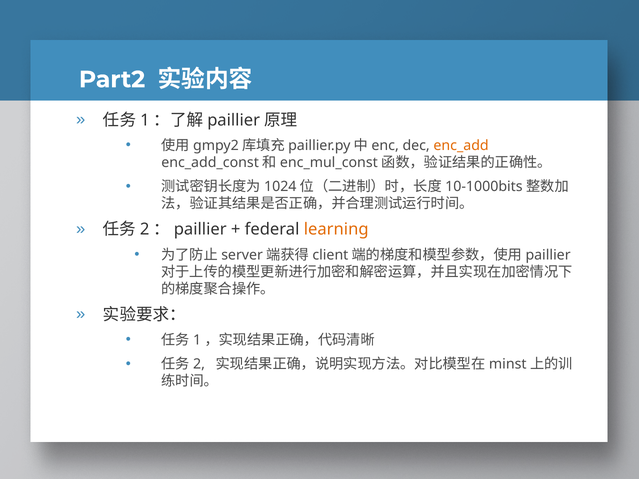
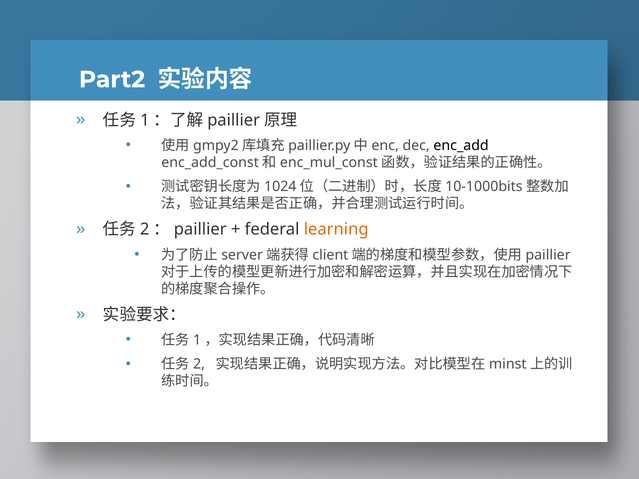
enc_add colour: orange -> black (461, 146)
